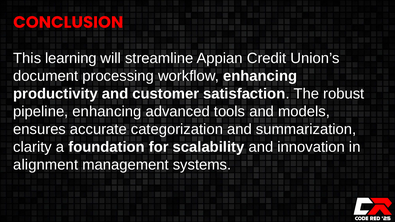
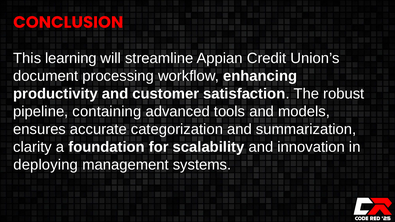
pipeline enhancing: enhancing -> containing (107, 112)
alignment: alignment -> deploying (46, 165)
